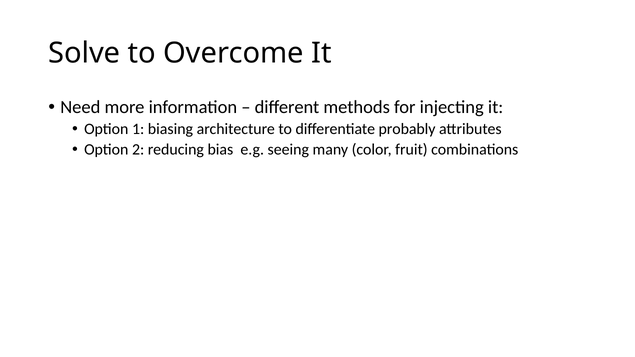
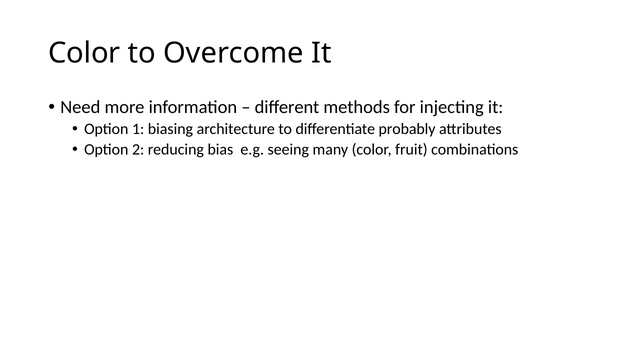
Solve: Solve -> Color (84, 53)
